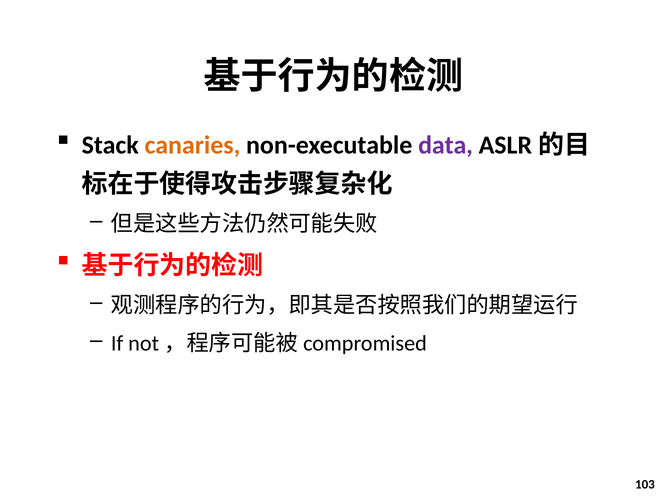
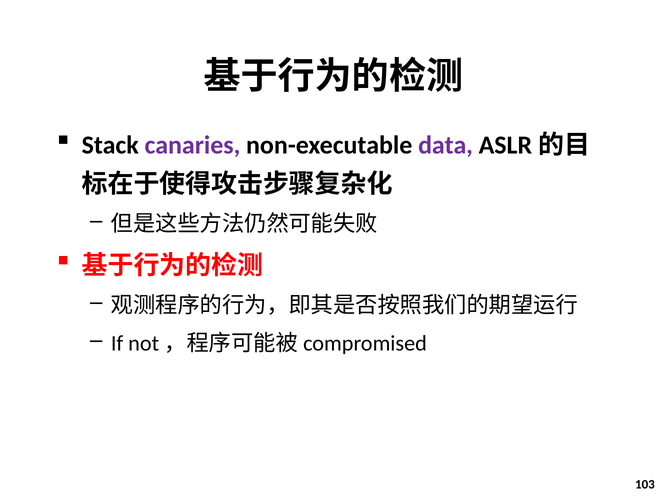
canaries colour: orange -> purple (192, 145)
